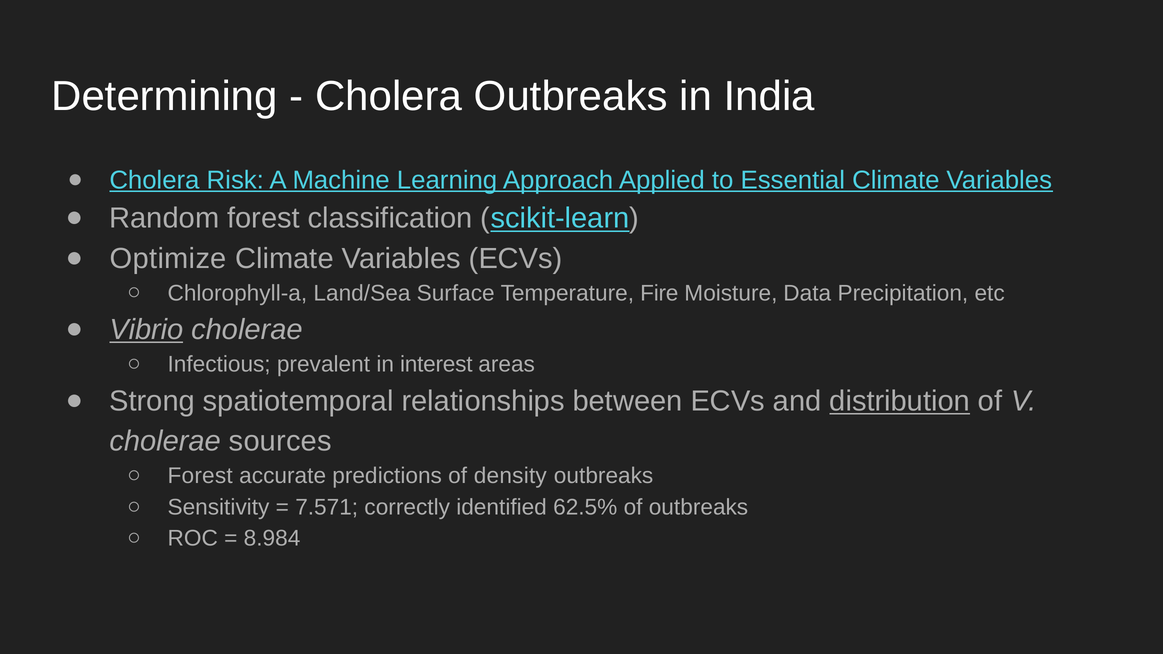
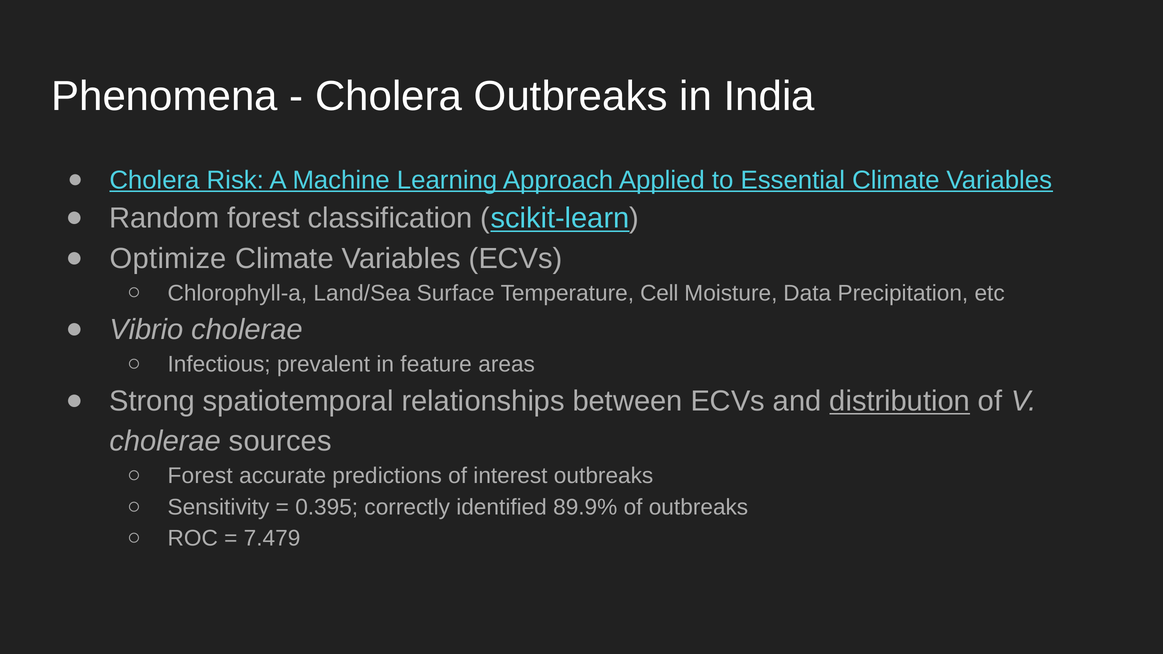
Determining: Determining -> Phenomena (164, 96)
Fire: Fire -> Cell (659, 293)
Vibrio underline: present -> none (146, 330)
interest: interest -> feature (436, 365)
density: density -> interest (510, 476)
7.571: 7.571 -> 0.395 (327, 507)
62.5%: 62.5% -> 89.9% (585, 507)
8.984: 8.984 -> 7.479 (272, 539)
